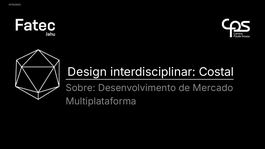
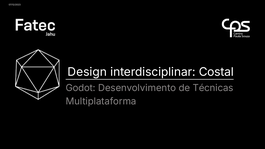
Sobre: Sobre -> Godot (81, 88)
Mercado: Mercado -> Técnicas (213, 88)
